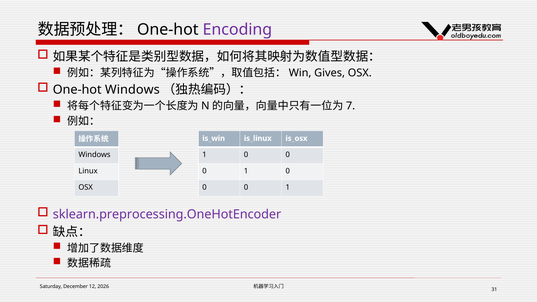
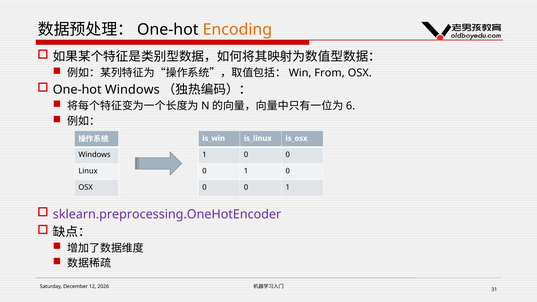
Encoding colour: purple -> orange (237, 30)
Gives: Gives -> From (330, 73)
7: 7 -> 6 (351, 106)
